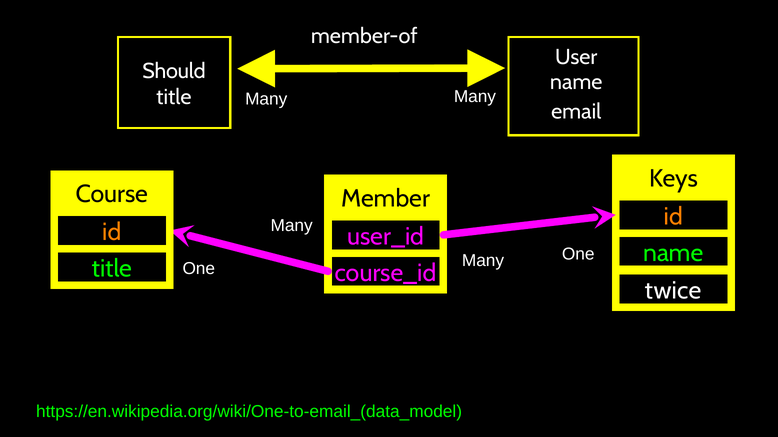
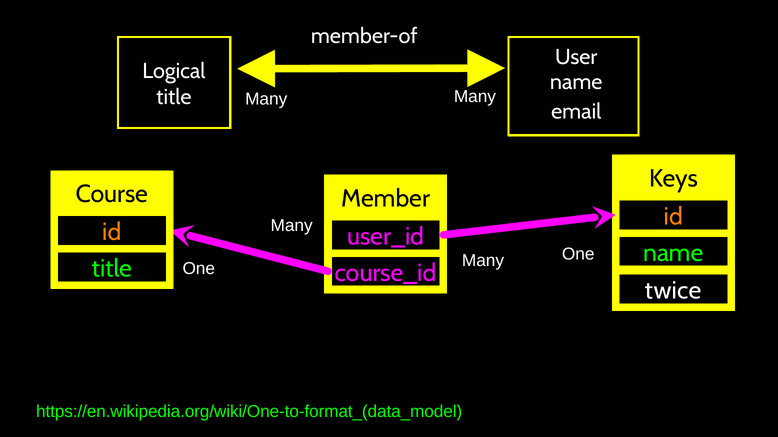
Should: Should -> Logical (174, 71)
https://en.wikipedia.org/wiki/One-to-email_(data_model: https://en.wikipedia.org/wiki/One-to-email_(data_model -> https://en.wikipedia.org/wiki/One-to-format_(data_model (249, 412)
